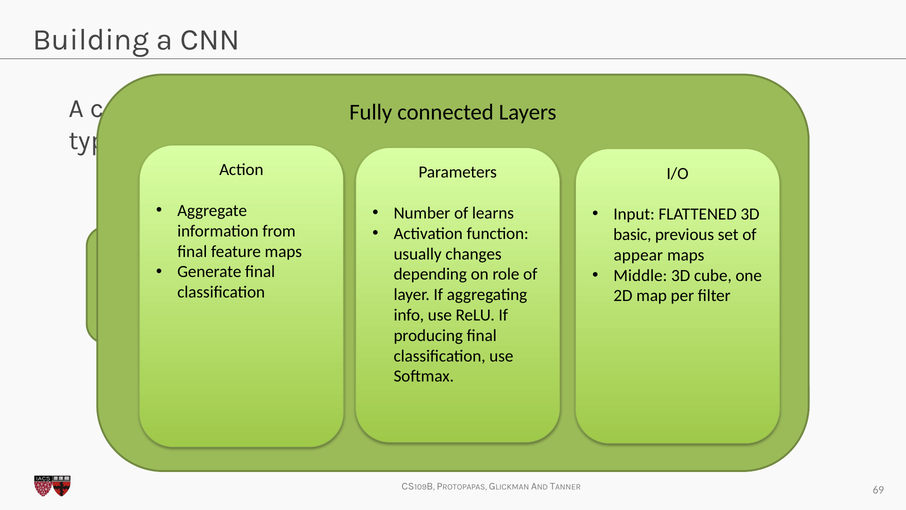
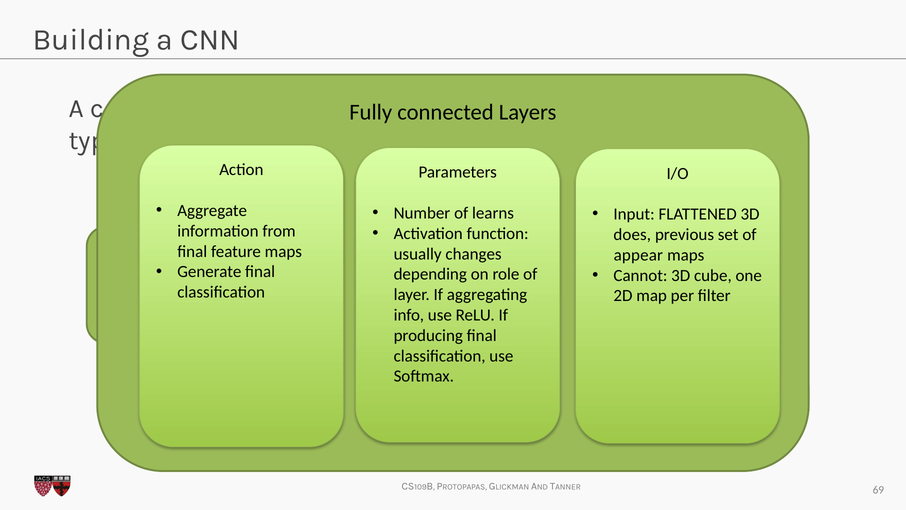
basic: basic -> does (632, 234)
Middle: Middle -> Cannot (640, 275)
